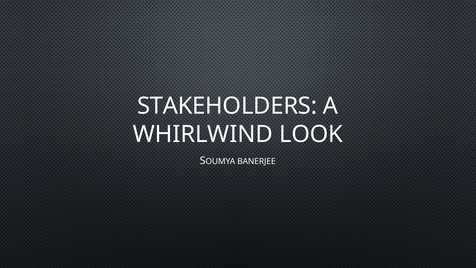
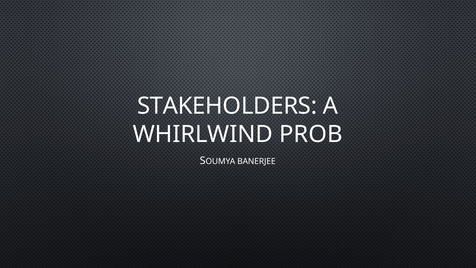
LOOK: LOOK -> PROB (311, 134)
